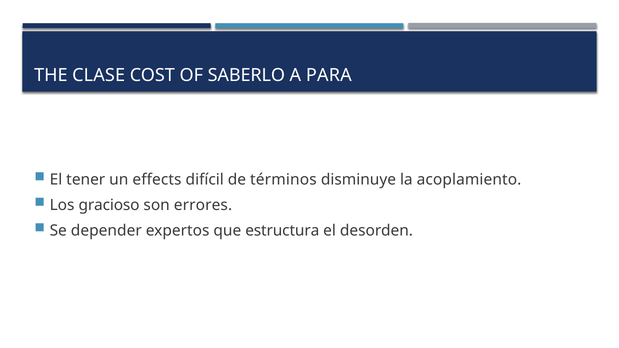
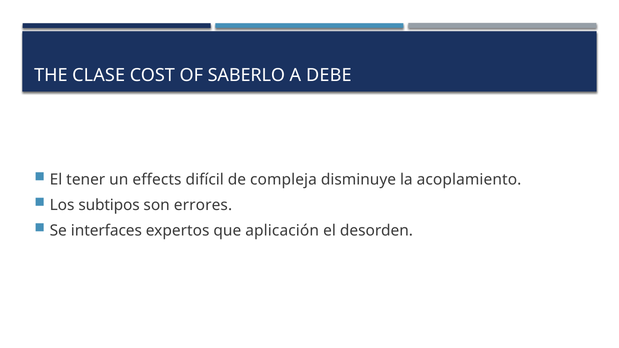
PARA: PARA -> DEBE (329, 75)
términos: términos -> compleja (283, 180)
gracioso: gracioso -> subtipos (109, 205)
depender: depender -> interfaces (106, 231)
estructura: estructura -> aplicación (282, 231)
